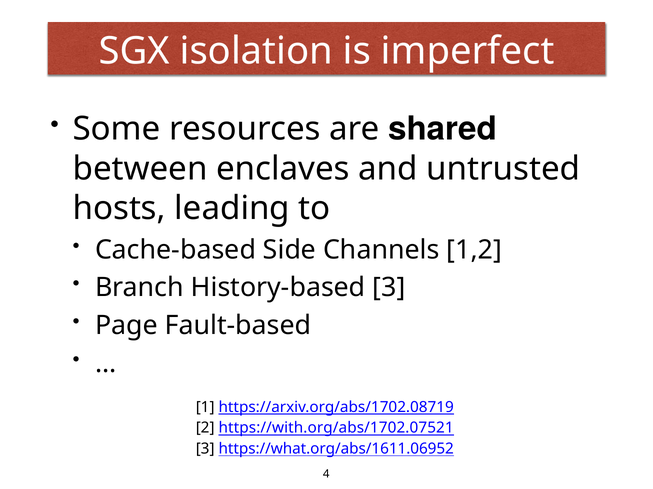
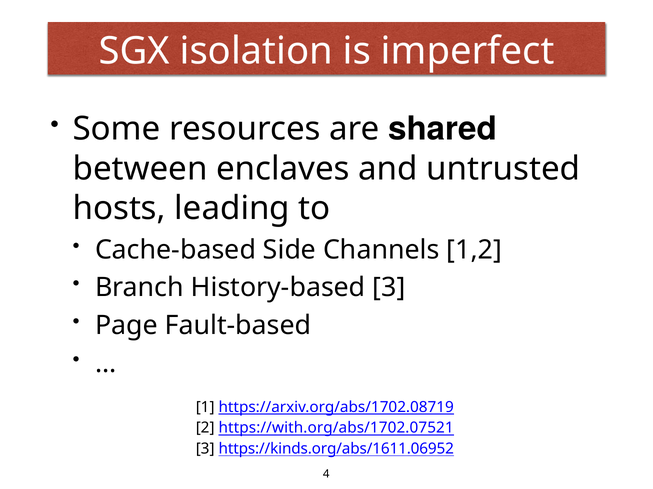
https://what.org/abs/1611.06952: https://what.org/abs/1611.06952 -> https://kinds.org/abs/1611.06952 (336, 449)
